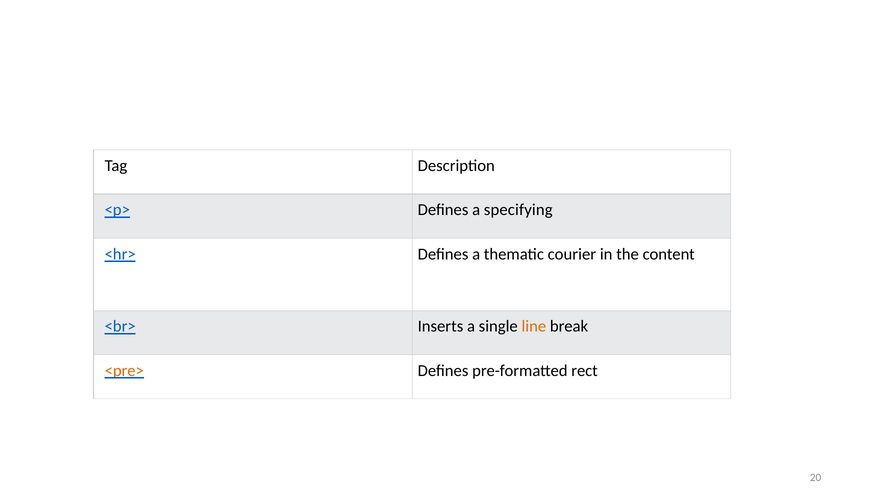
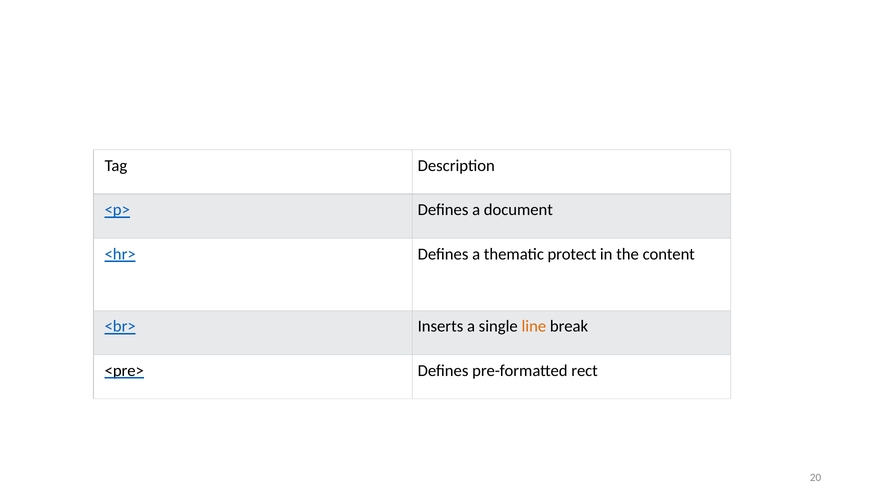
specifying: specifying -> document (518, 210)
courier: courier -> protect (572, 254)
<pre> colour: orange -> black (124, 371)
